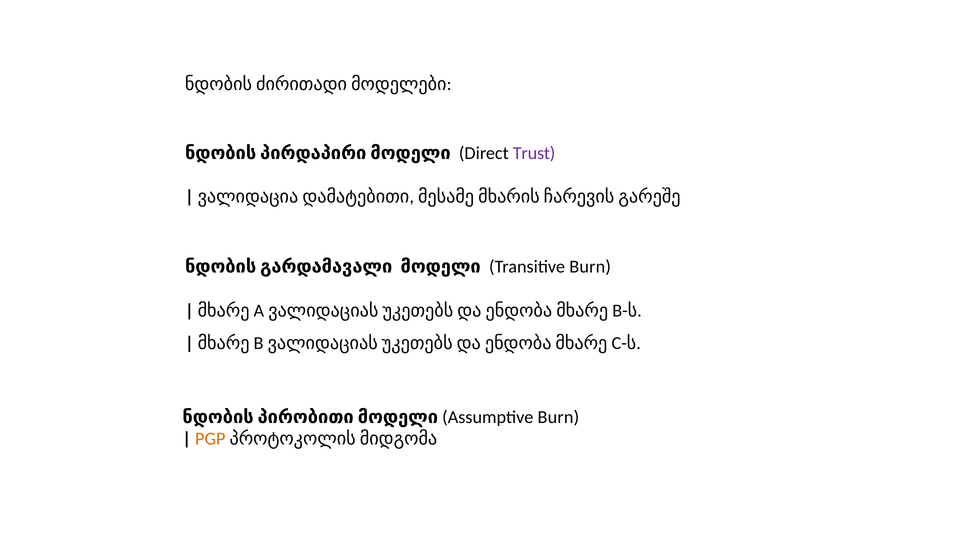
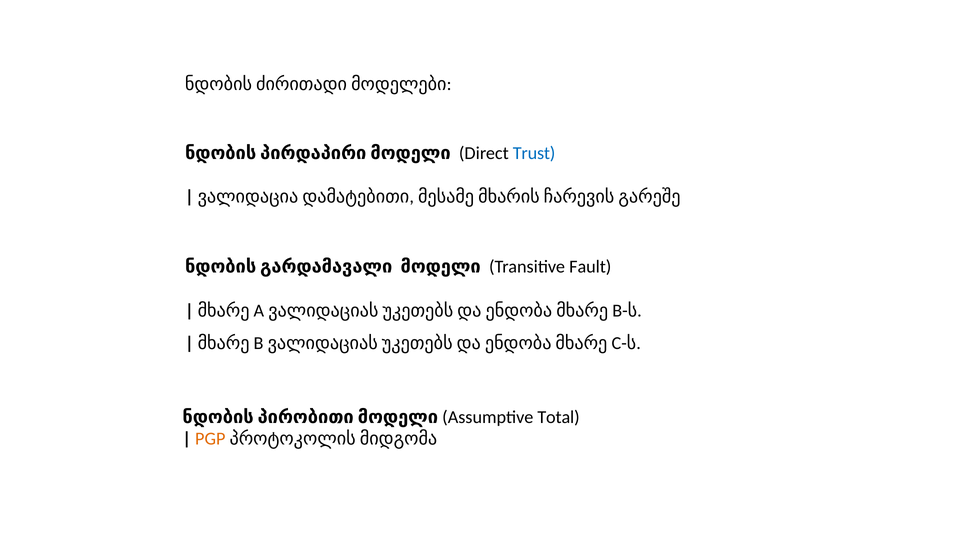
Trust colour: purple -> blue (534, 153)
Transitive Burn: Burn -> Fault (590, 267)
Assumptive Burn: Burn -> Total (559, 417)
